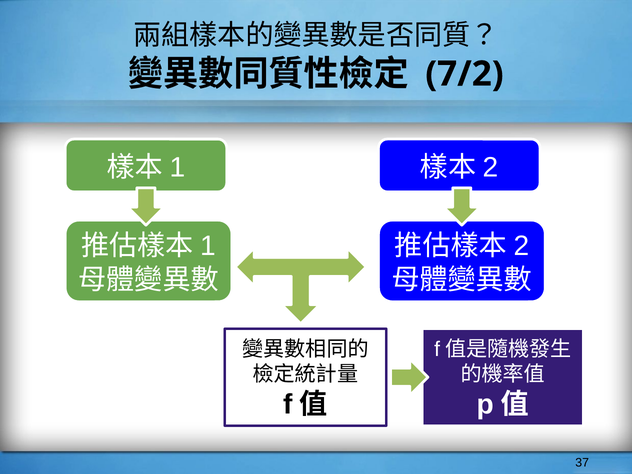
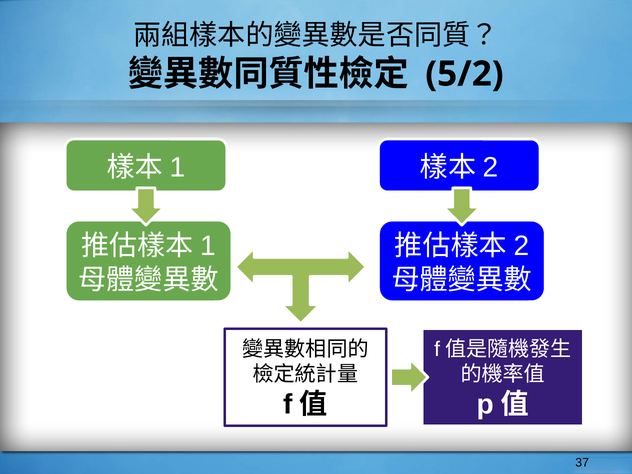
7/2: 7/2 -> 5/2 (464, 74)
